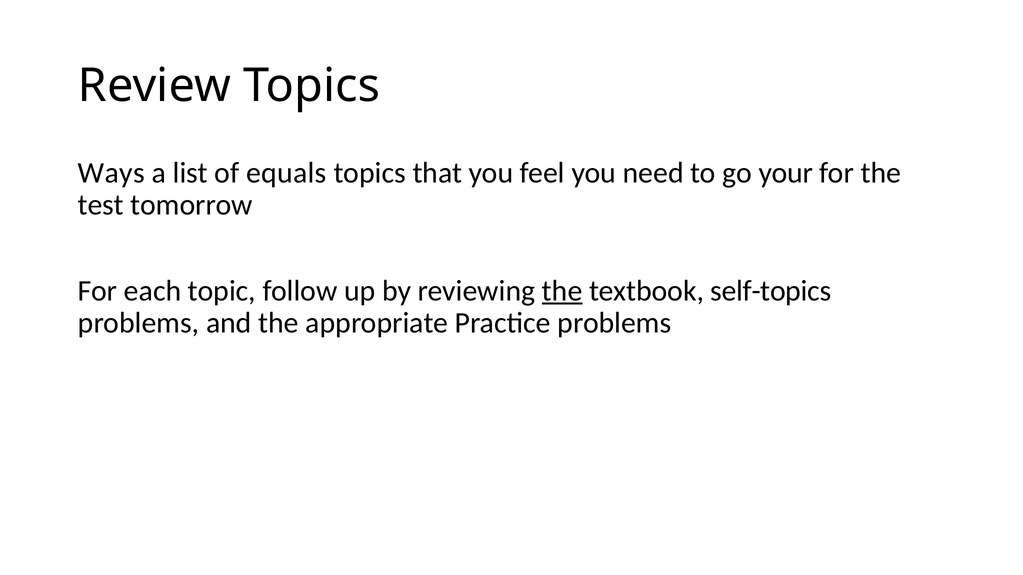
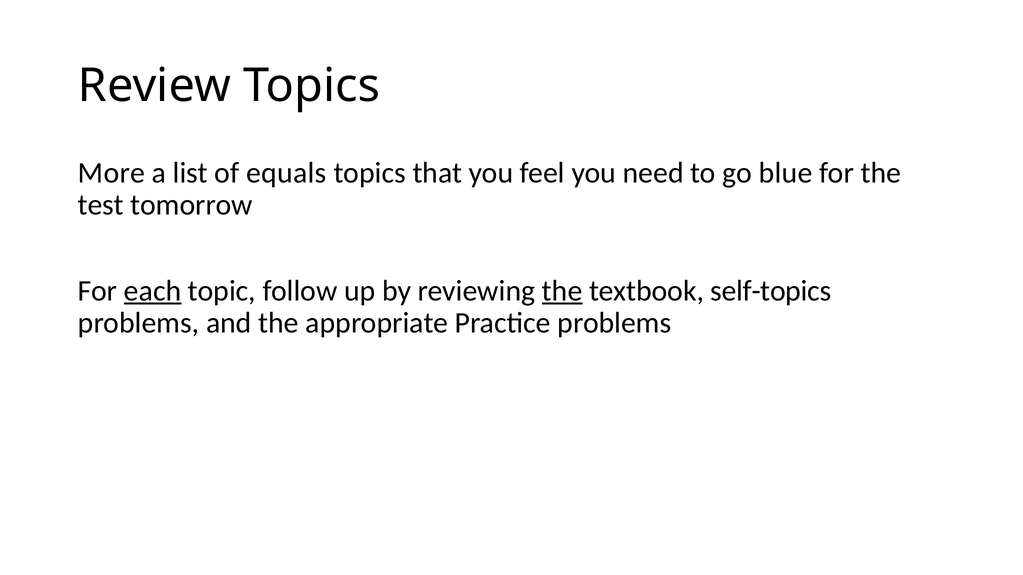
Ways: Ways -> More (111, 173)
your: your -> blue (786, 173)
each underline: none -> present (153, 291)
